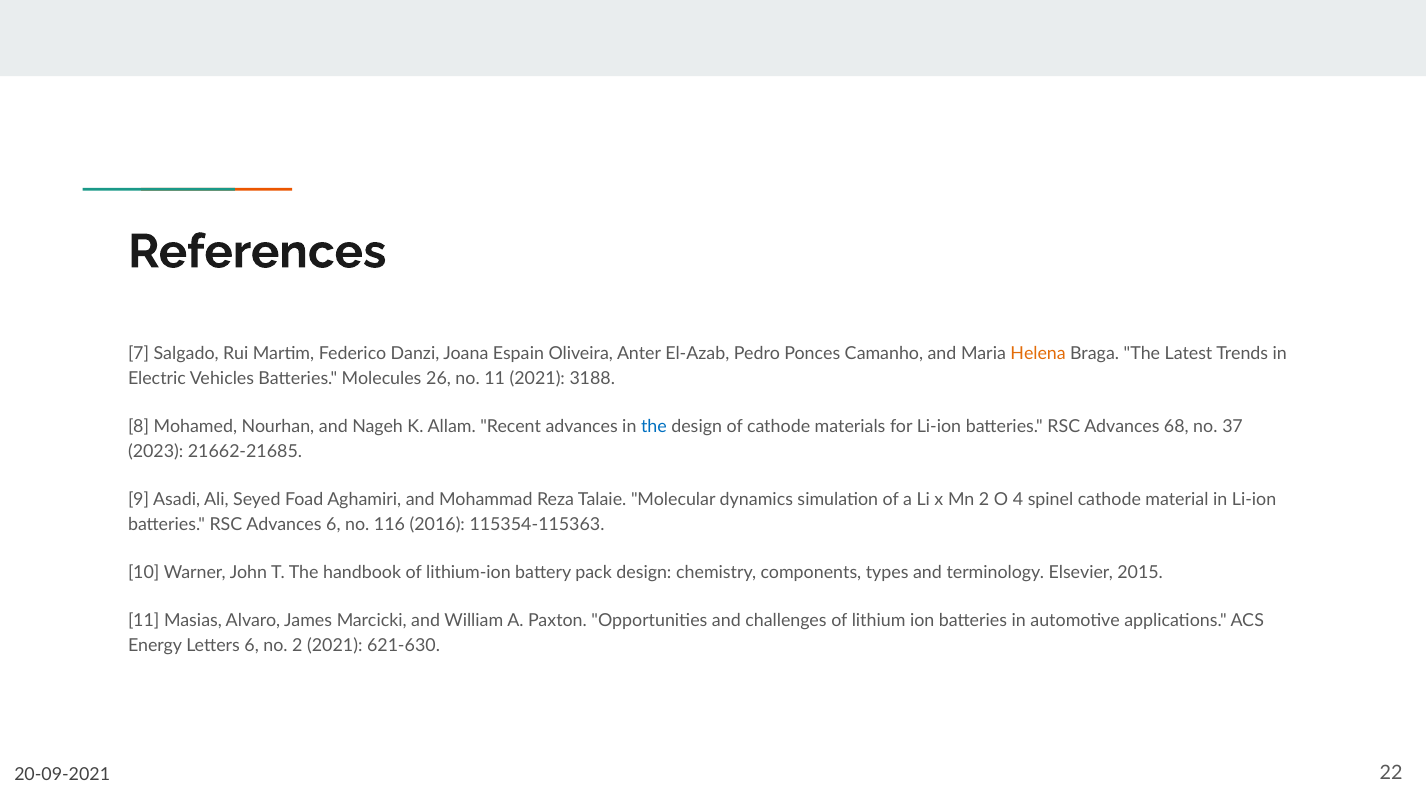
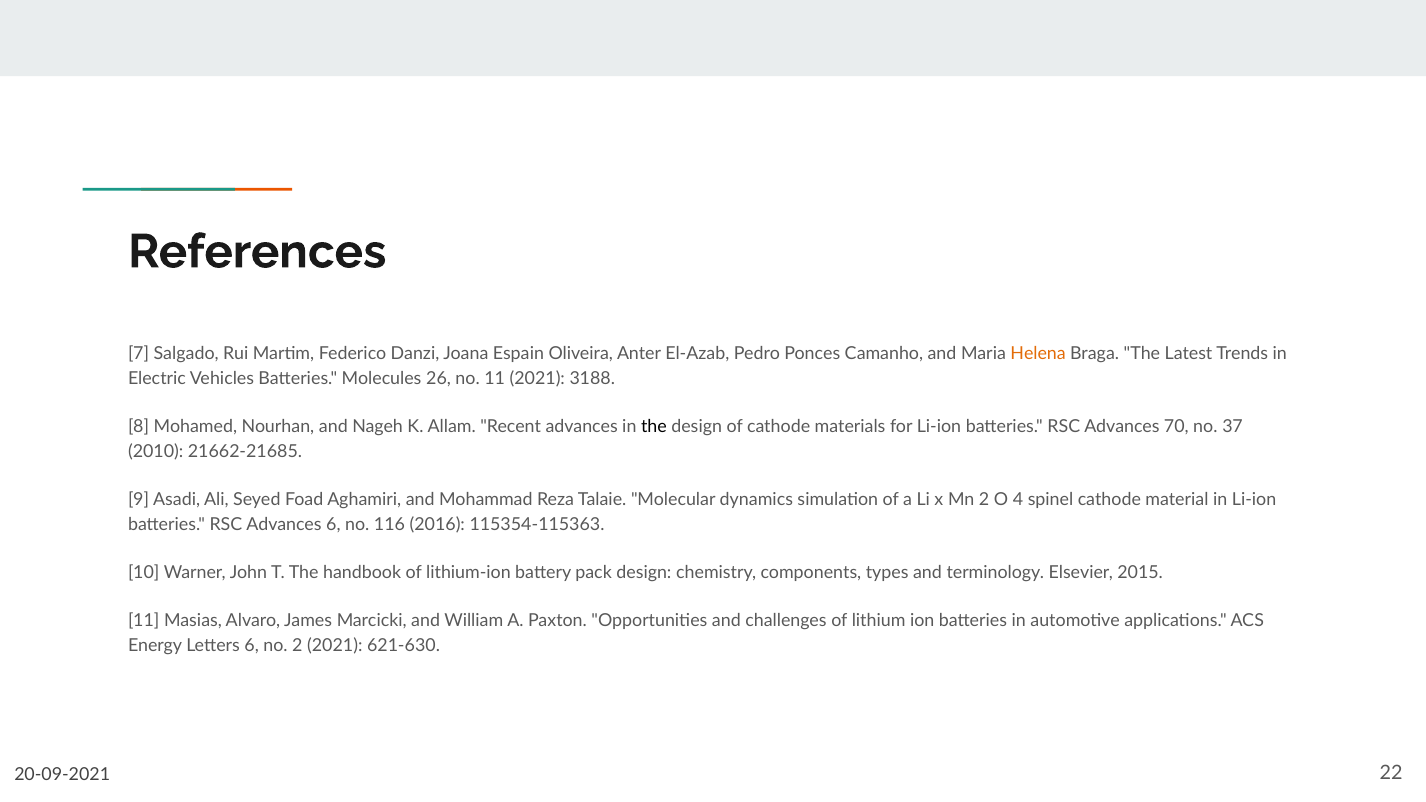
the colour: blue -> black (654, 427)
68: 68 -> 70 (1176, 427)
2023: 2023 -> 2010 (156, 451)
